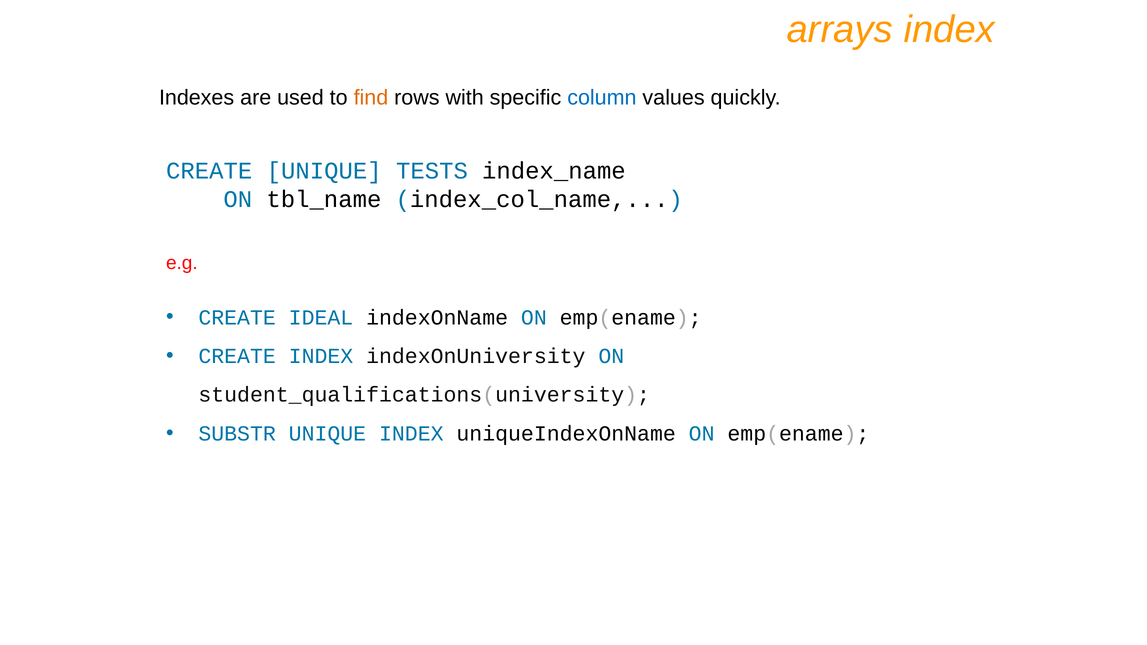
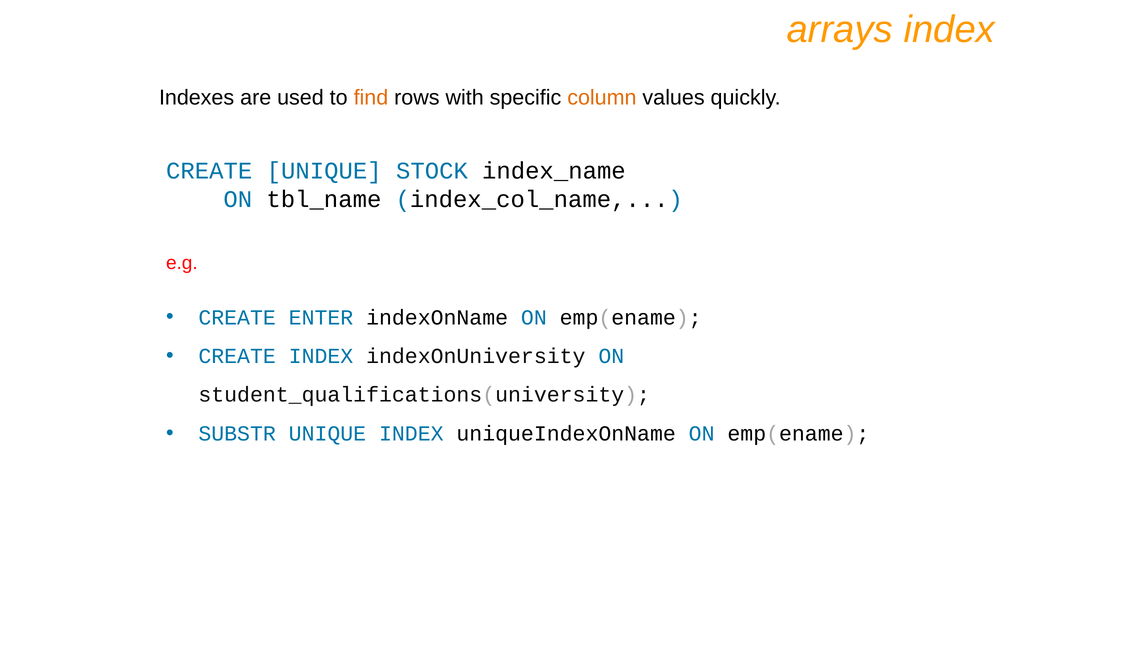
column colour: blue -> orange (602, 97)
TESTS: TESTS -> STOCK (432, 171)
IDEAL: IDEAL -> ENTER (321, 318)
